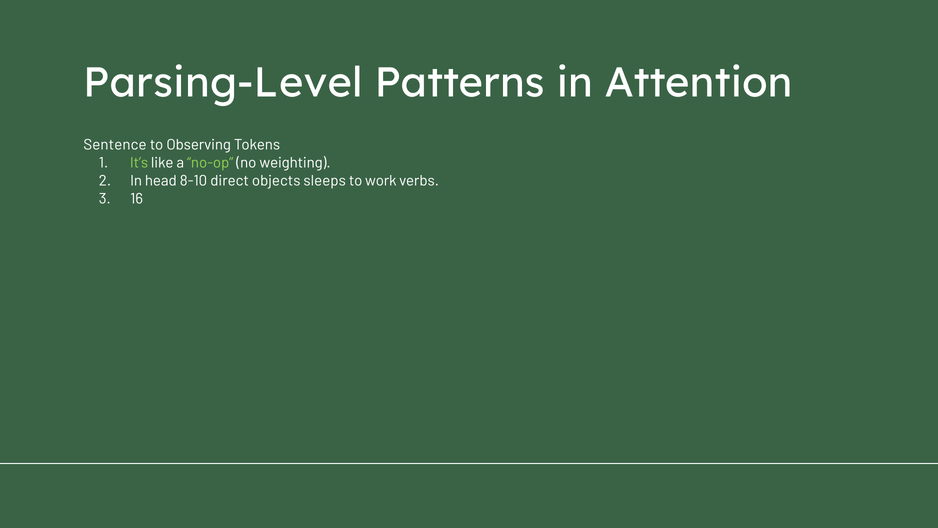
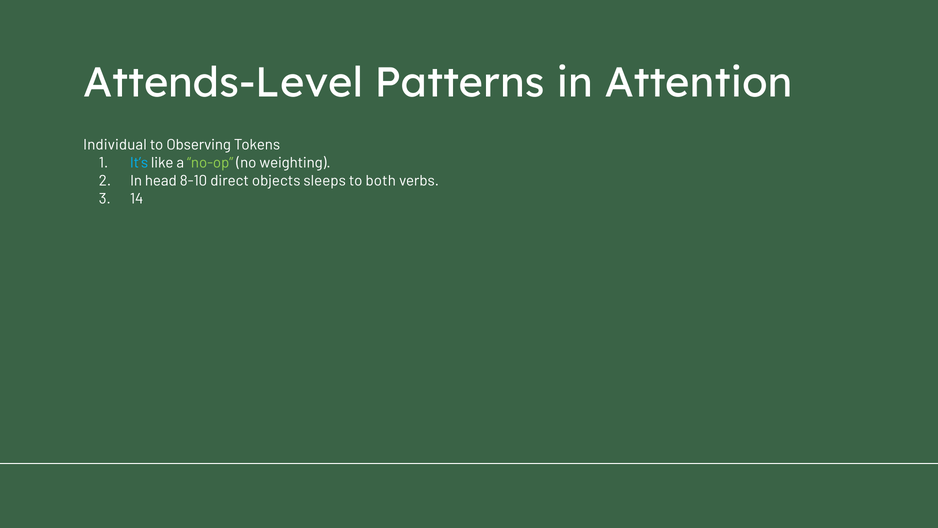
Parsing-Level: Parsing-Level -> Attends-Level (223, 83)
Sentence: Sentence -> Individual (115, 145)
It’s colour: light green -> light blue (139, 163)
work: work -> both (381, 181)
16: 16 -> 14 (137, 199)
